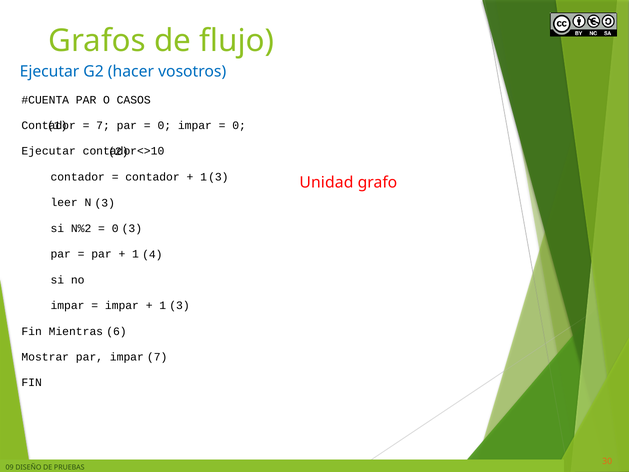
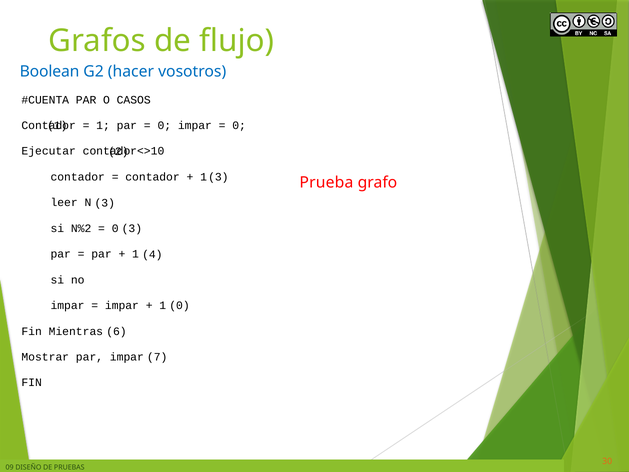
Ejecutar: Ejecutar -> Boolean (50, 72)
7: 7 -> 1 (103, 125)
Unidad: Unidad -> Prueba (326, 182)
3: 3 -> 0 (180, 306)
